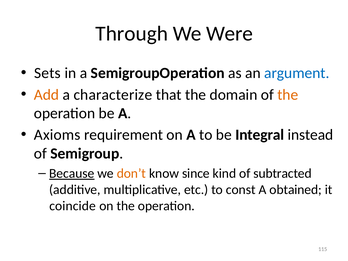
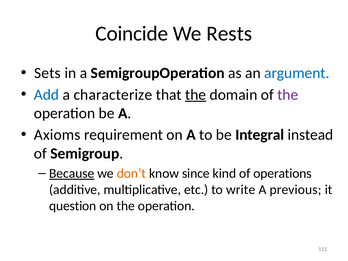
Through: Through -> Coincide (132, 34)
Were: Were -> Rests (229, 34)
Add colour: orange -> blue (47, 95)
the underline: none -> present (196, 95)
the colour: orange -> purple (288, 95)
subtracted: subtracted -> operations (283, 173)
const: const -> write (241, 190)
obtained: obtained -> previous (296, 190)
coincide: coincide -> question (73, 206)
